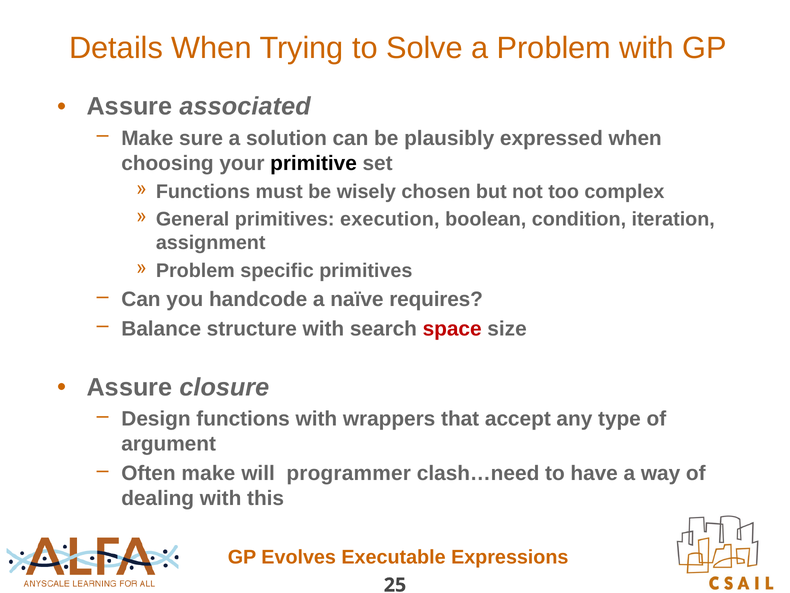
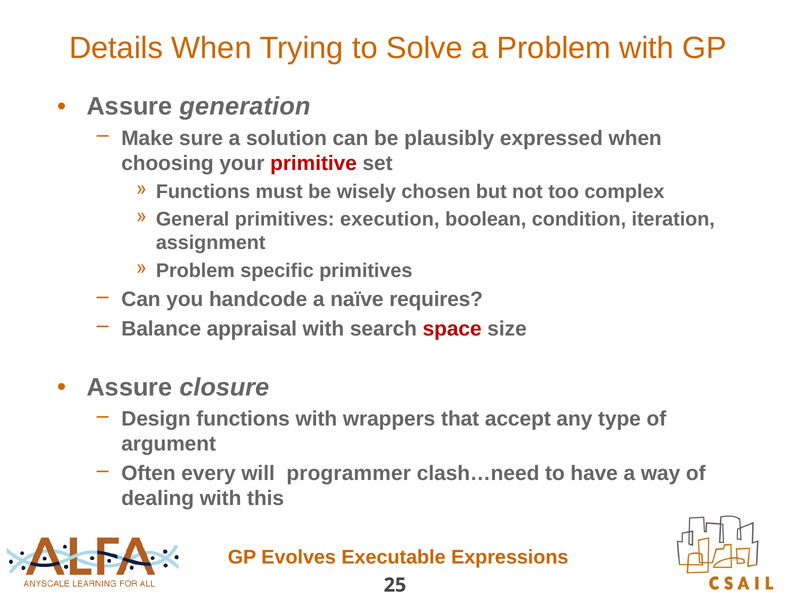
associated: associated -> generation (245, 106)
primitive colour: black -> red (314, 163)
structure: structure -> appraisal (252, 329)
Often make: make -> every (208, 473)
